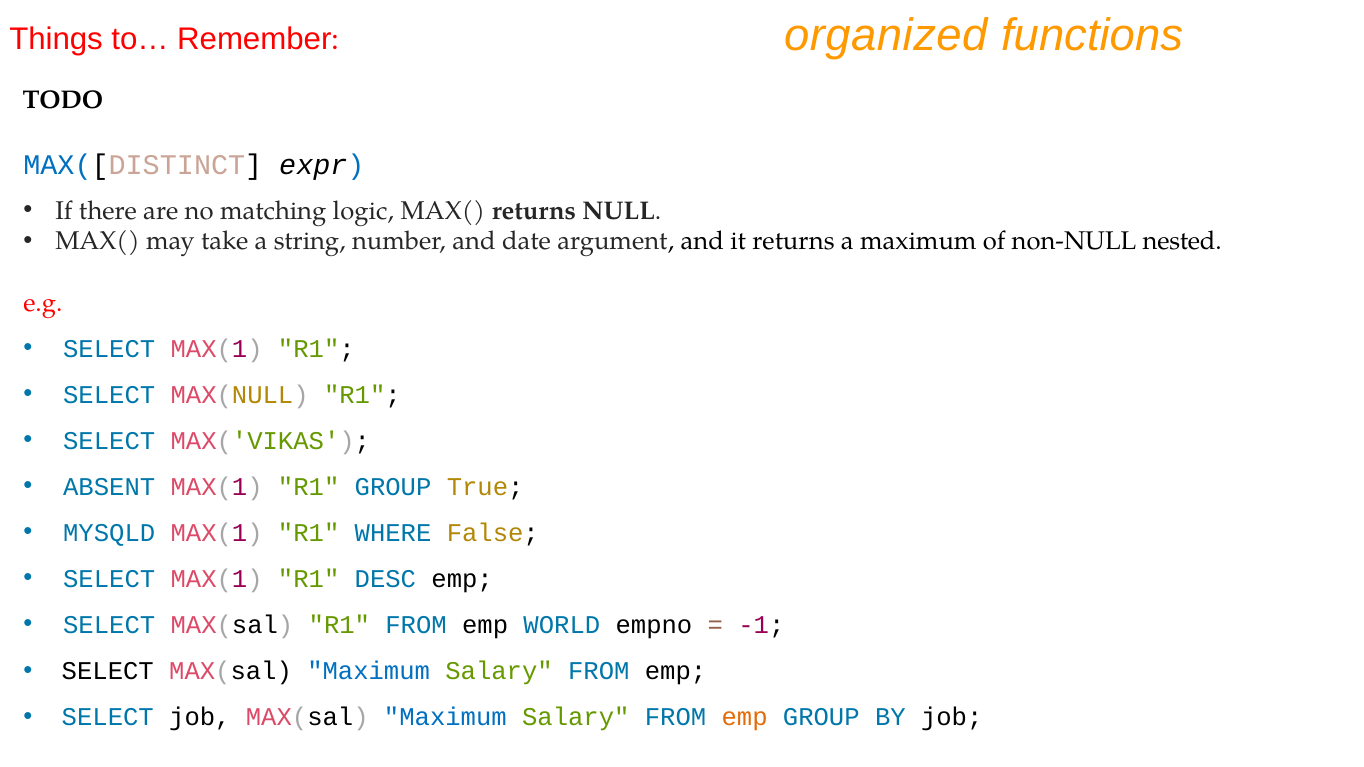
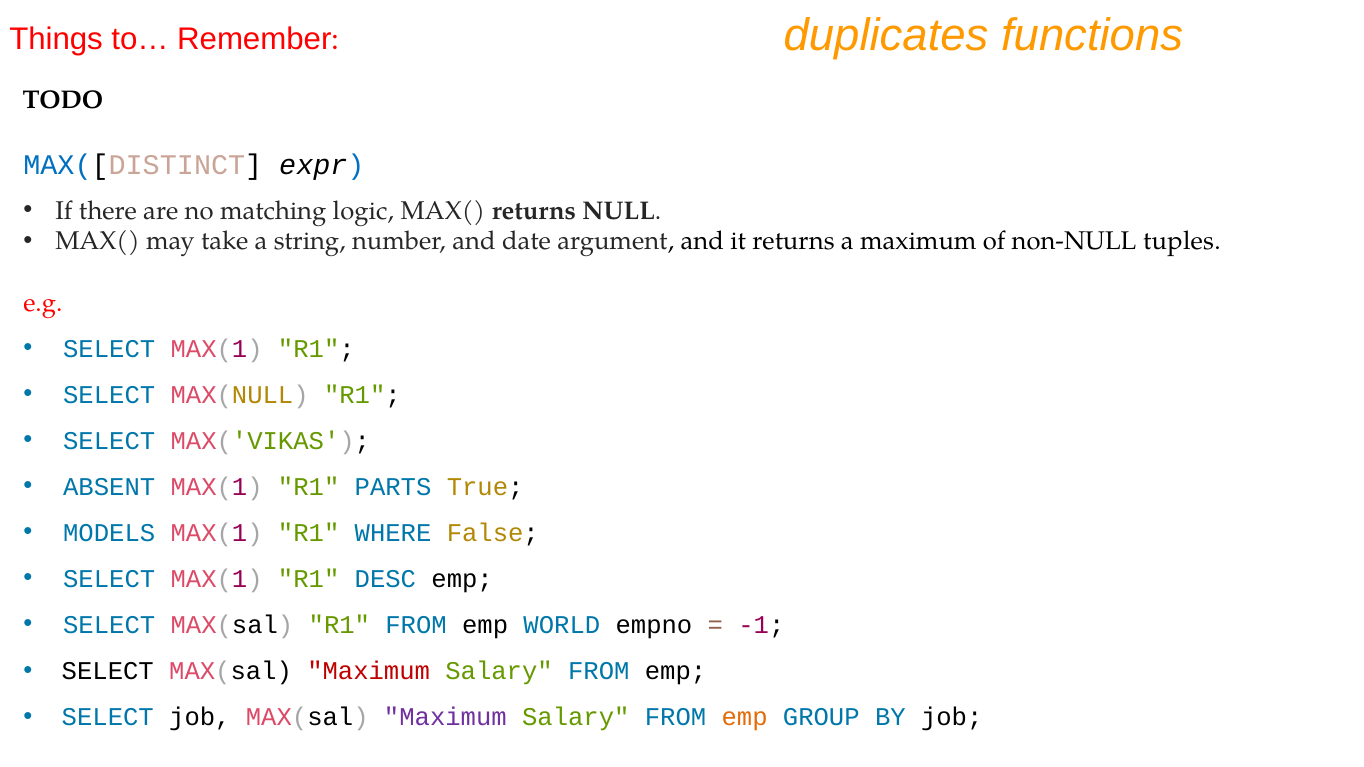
organized: organized -> duplicates (886, 35)
nested: nested -> tuples (1182, 242)
R1 GROUP: GROUP -> PARTS (393, 487)
MYSQLD: MYSQLD -> MODELS (109, 533)
Maximum colour: blue -> red (369, 671)
Maximum colour: blue -> purple (445, 717)
